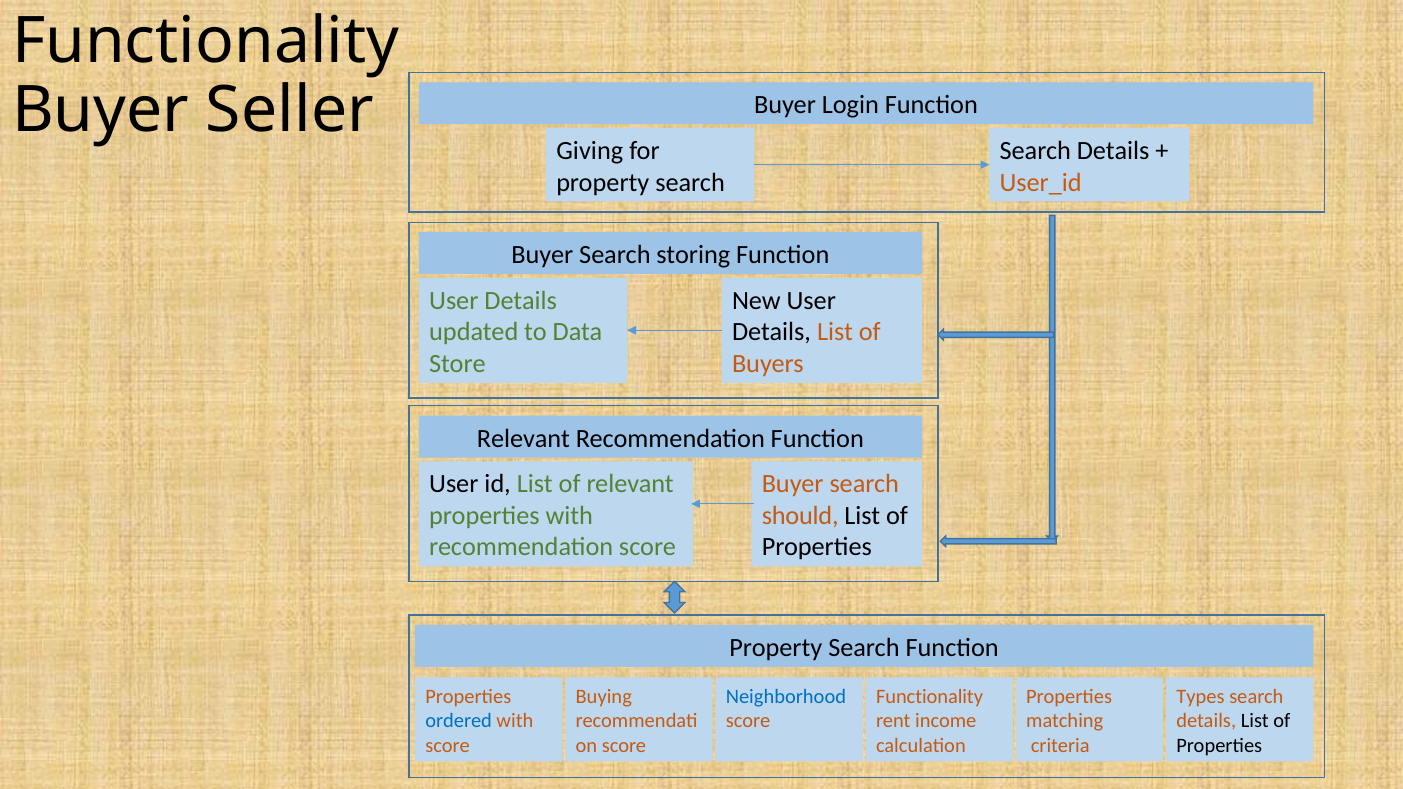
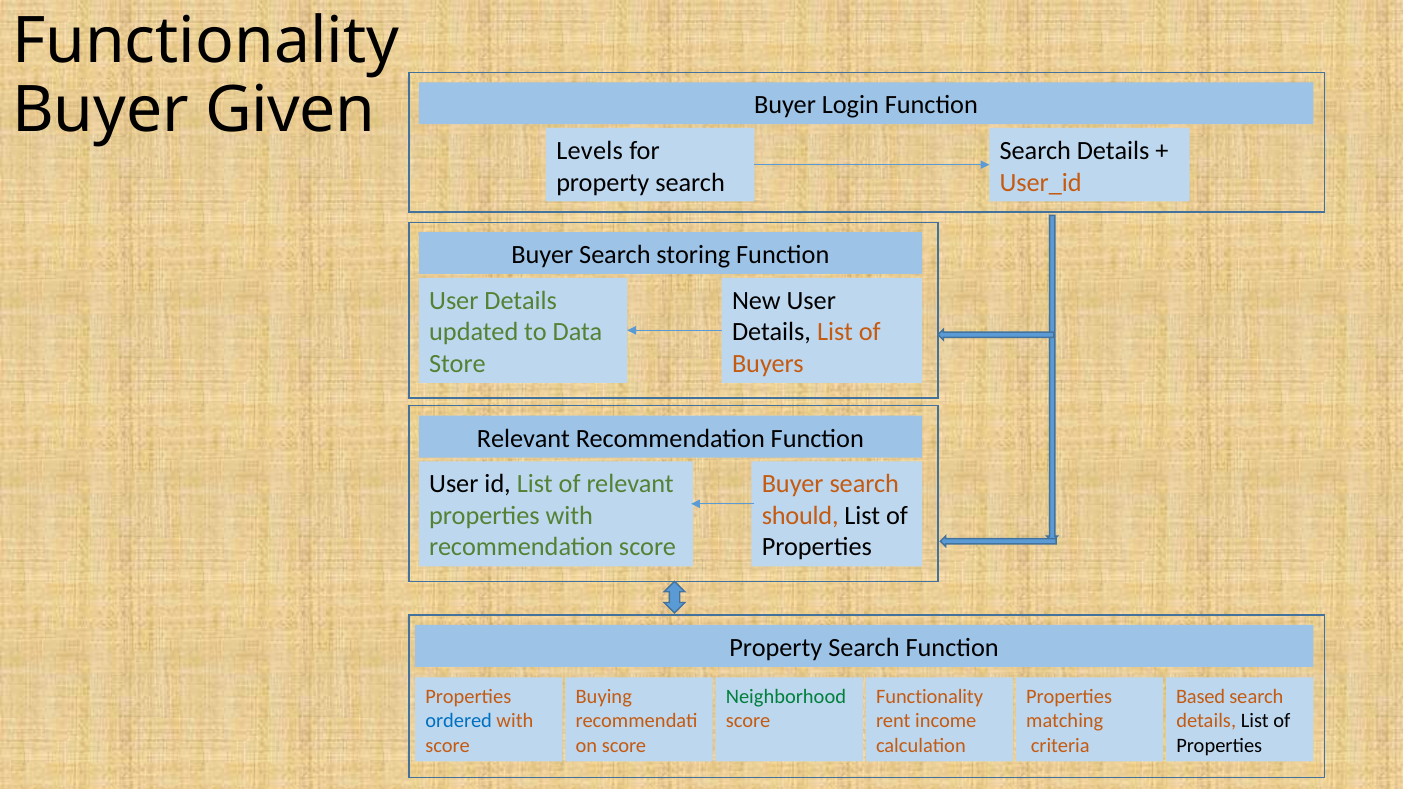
Seller: Seller -> Given (290, 111)
Giving: Giving -> Levels (590, 151)
Neighborhood colour: blue -> green (786, 696)
Types: Types -> Based (1201, 696)
